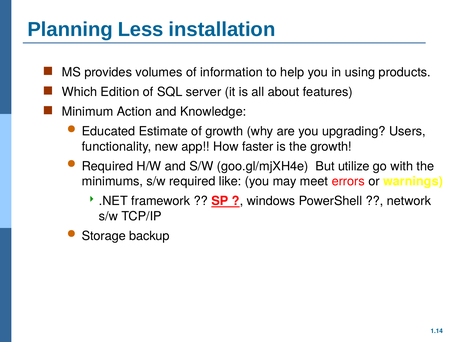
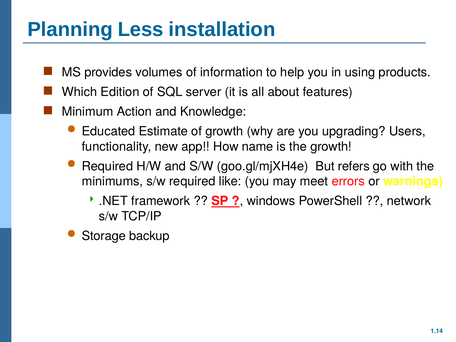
faster: faster -> name (258, 146)
utilize: utilize -> refers (354, 166)
